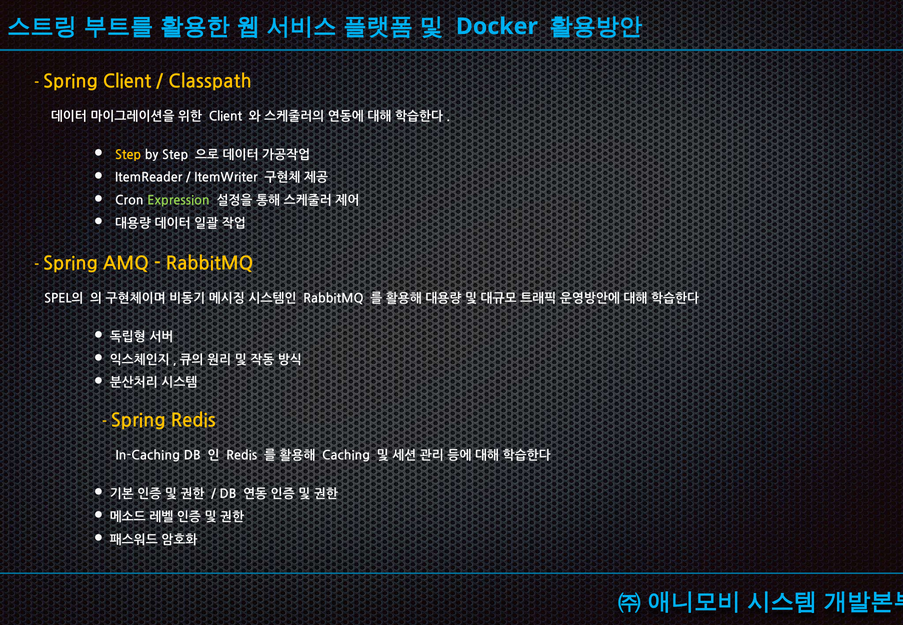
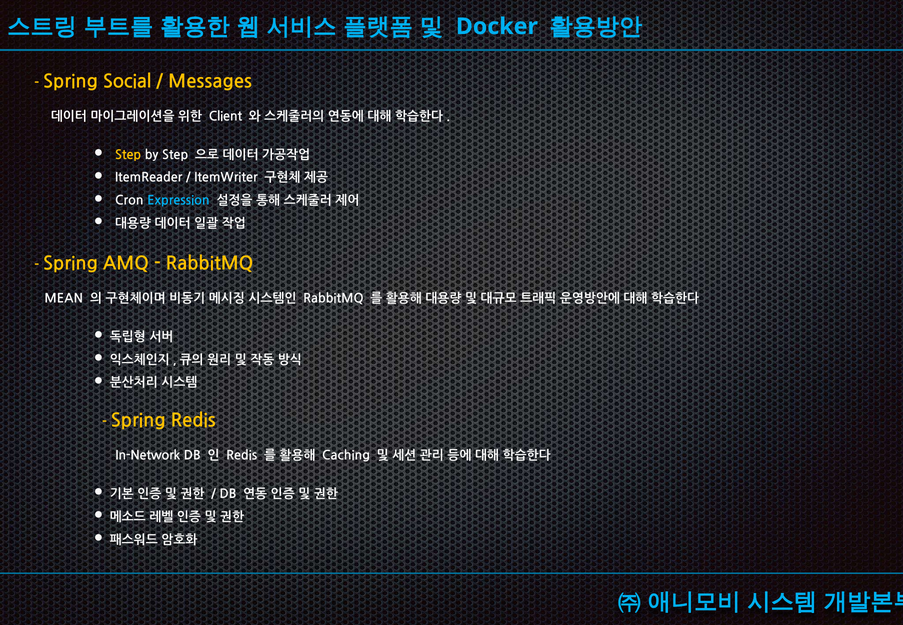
Spring Client: Client -> Social (127, 82)
Classpath: Classpath -> Messages (210, 82)
Expression colour: light green -> light blue (178, 201)
SPEL의: SPEL의 -> MEAN (64, 299)
In-Caching: In-Caching -> In-Network (148, 456)
